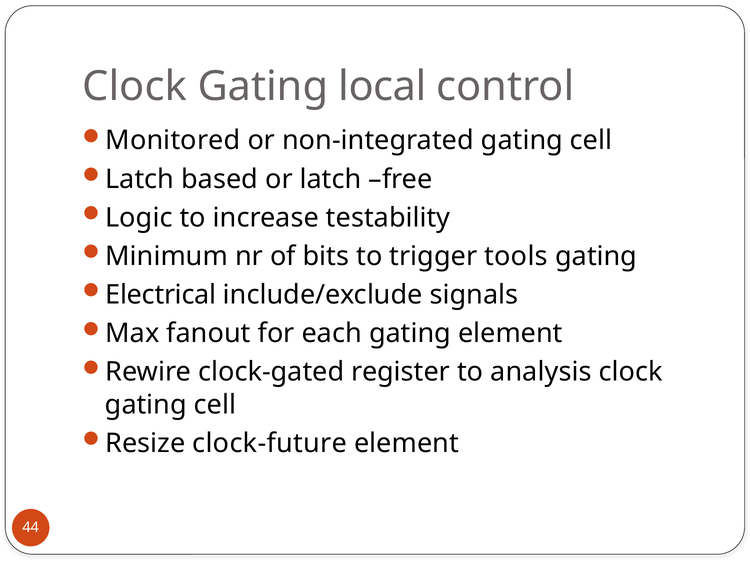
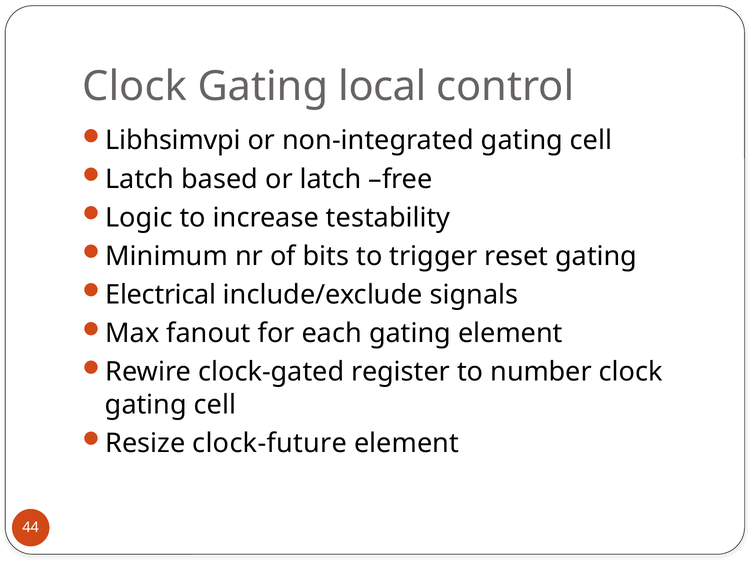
Monitored: Monitored -> Libhsimvpi (173, 141)
tools: tools -> reset (516, 257)
analysis: analysis -> number (541, 372)
